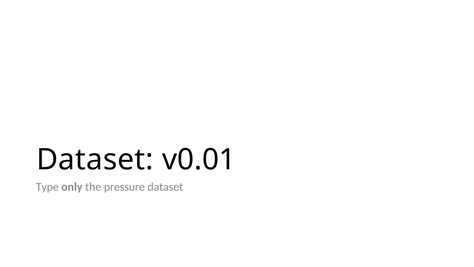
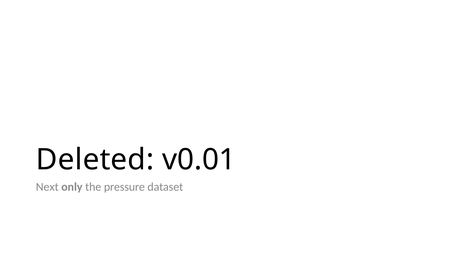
Dataset: Dataset -> Deleted (95, 159)
Type: Type -> Next (47, 187)
